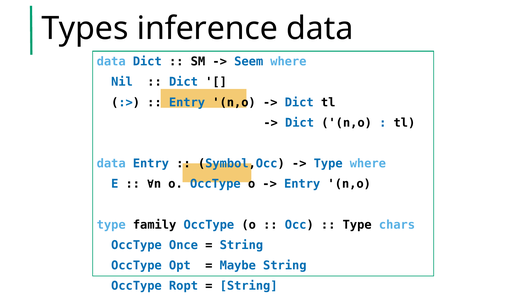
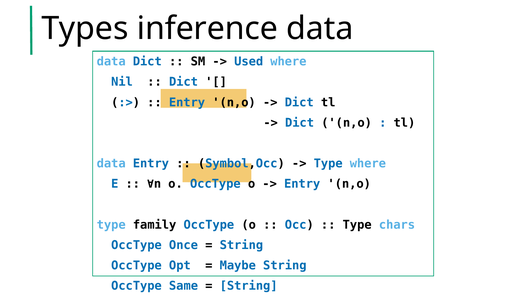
Seem: Seem -> Used (249, 61)
Ropt: Ropt -> Same (184, 285)
